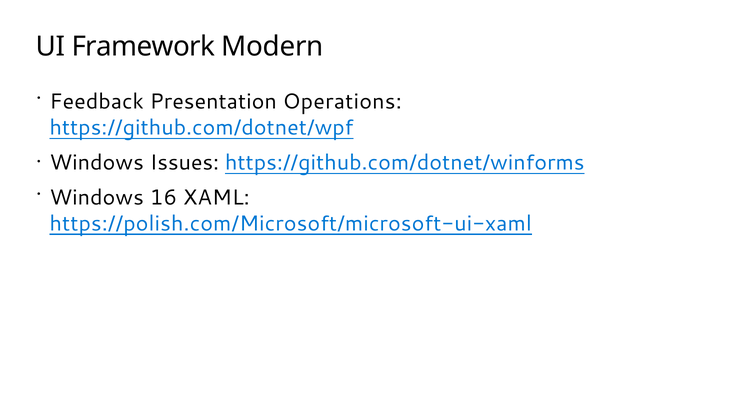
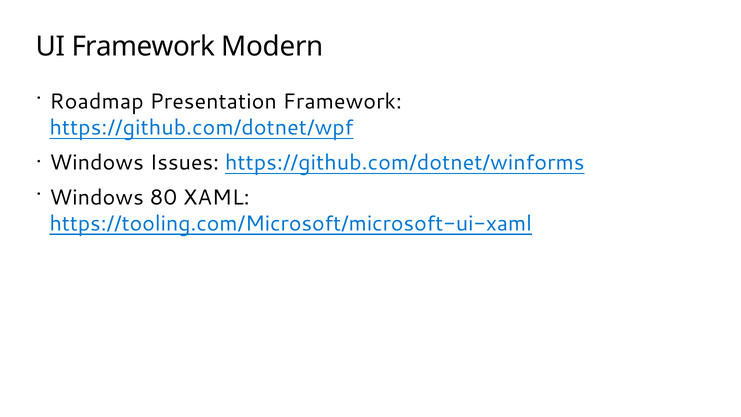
Feedback: Feedback -> Roadmap (97, 102)
Presentation Operations: Operations -> Framework (342, 102)
16: 16 -> 80 (163, 197)
https://polish.com/Microsoft/microsoft-ui-xaml: https://polish.com/Microsoft/microsoft-ui-xaml -> https://tooling.com/Microsoft/microsoft-ui-xaml (291, 223)
